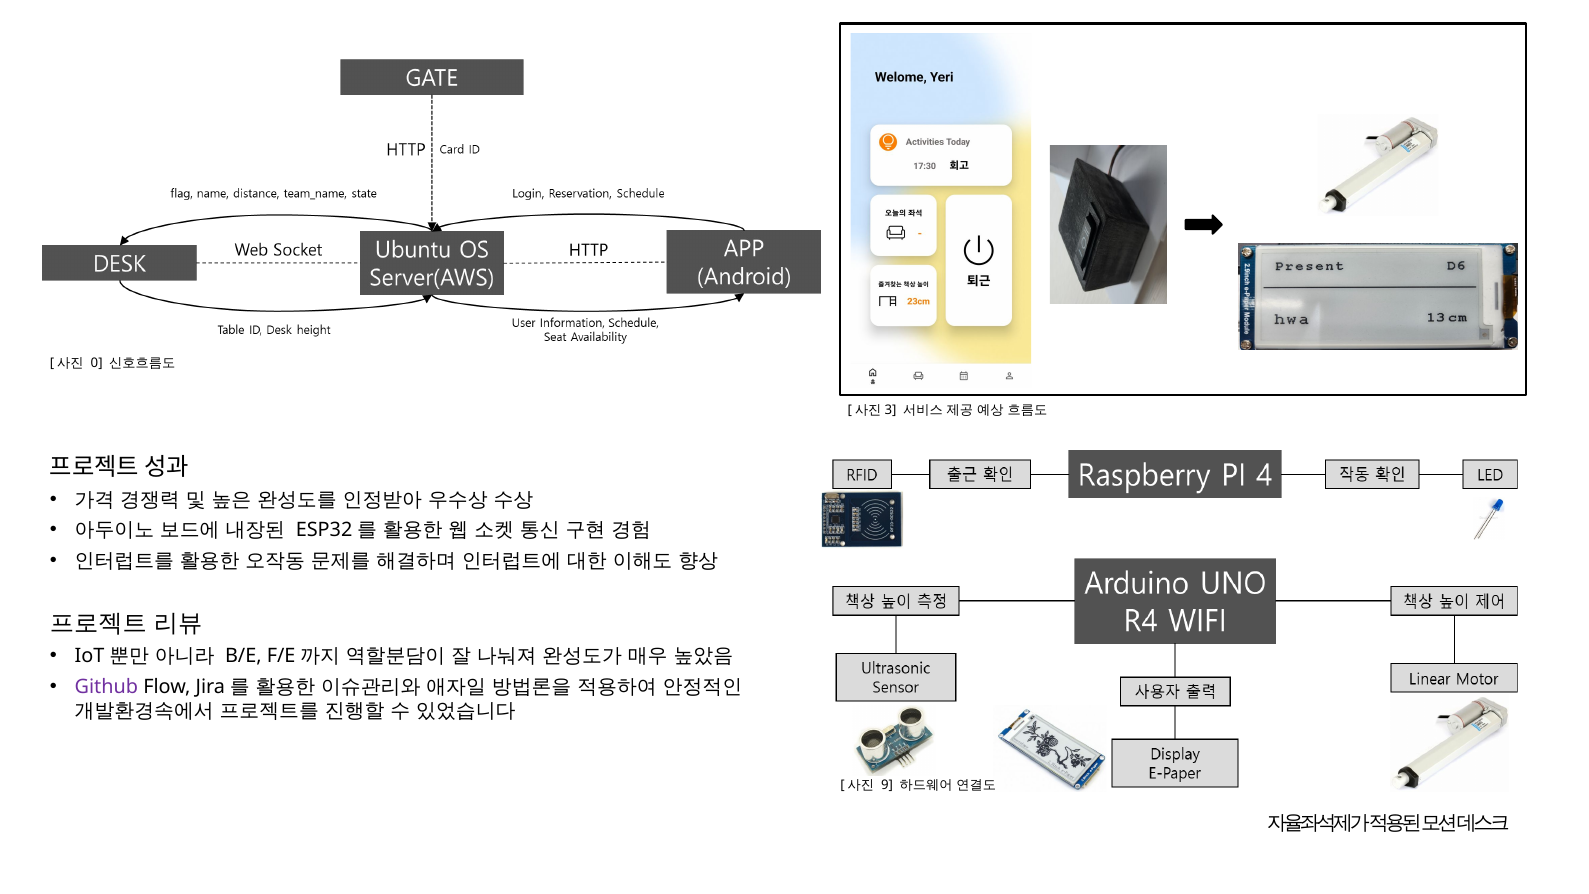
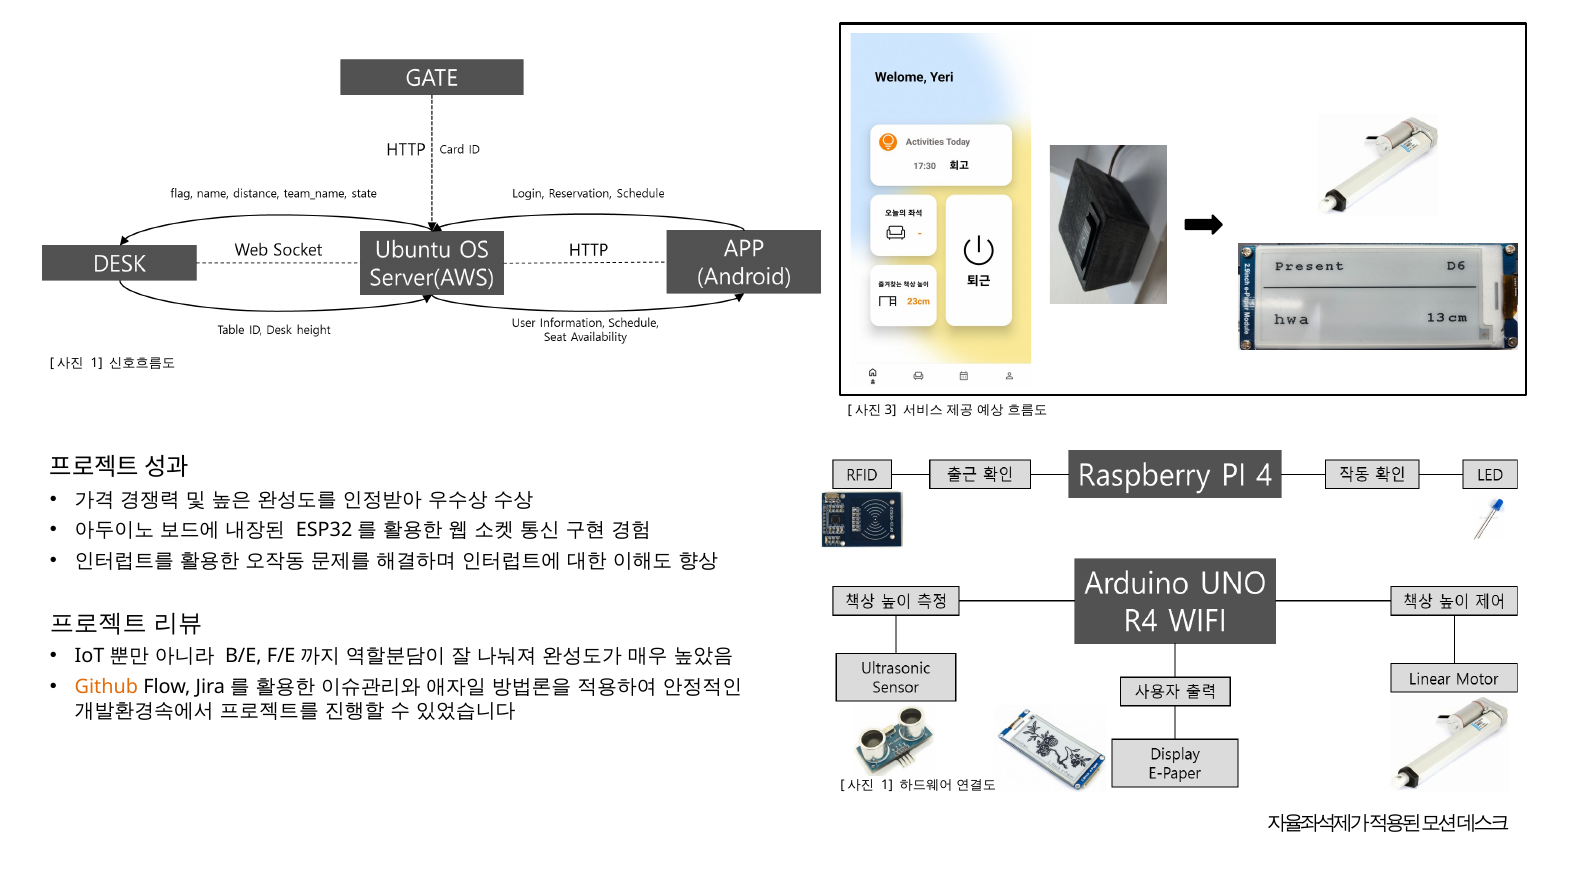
0: 0 -> 1 (97, 363)
Github colour: purple -> orange (106, 687)
9: 9 -> 1 (887, 785)
